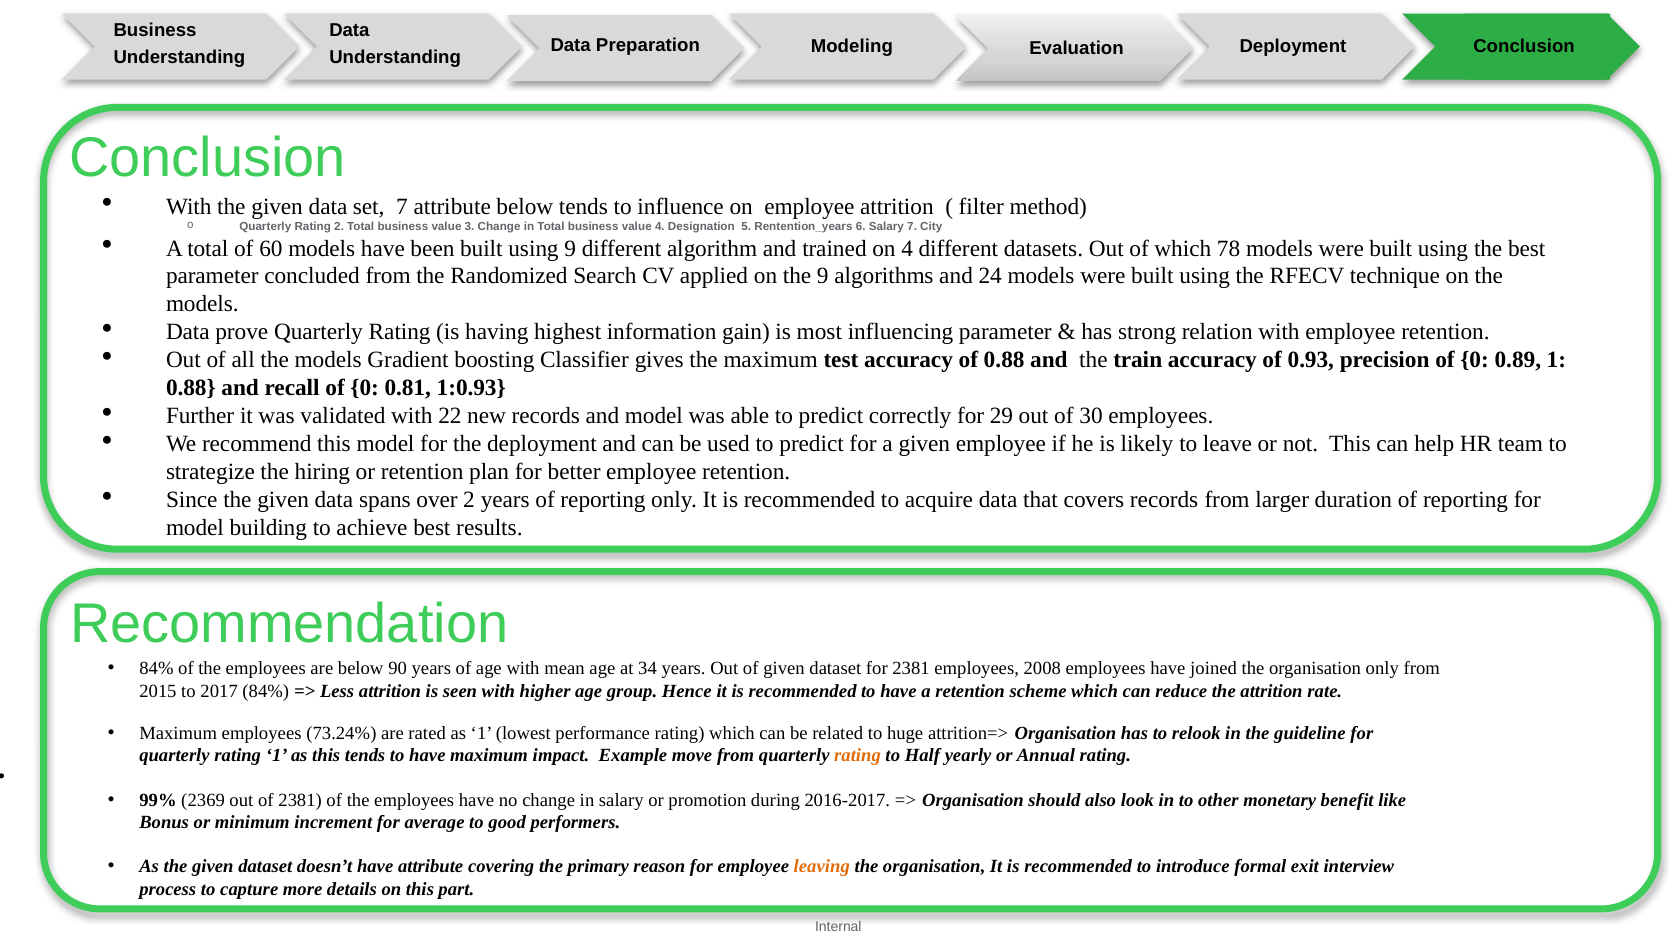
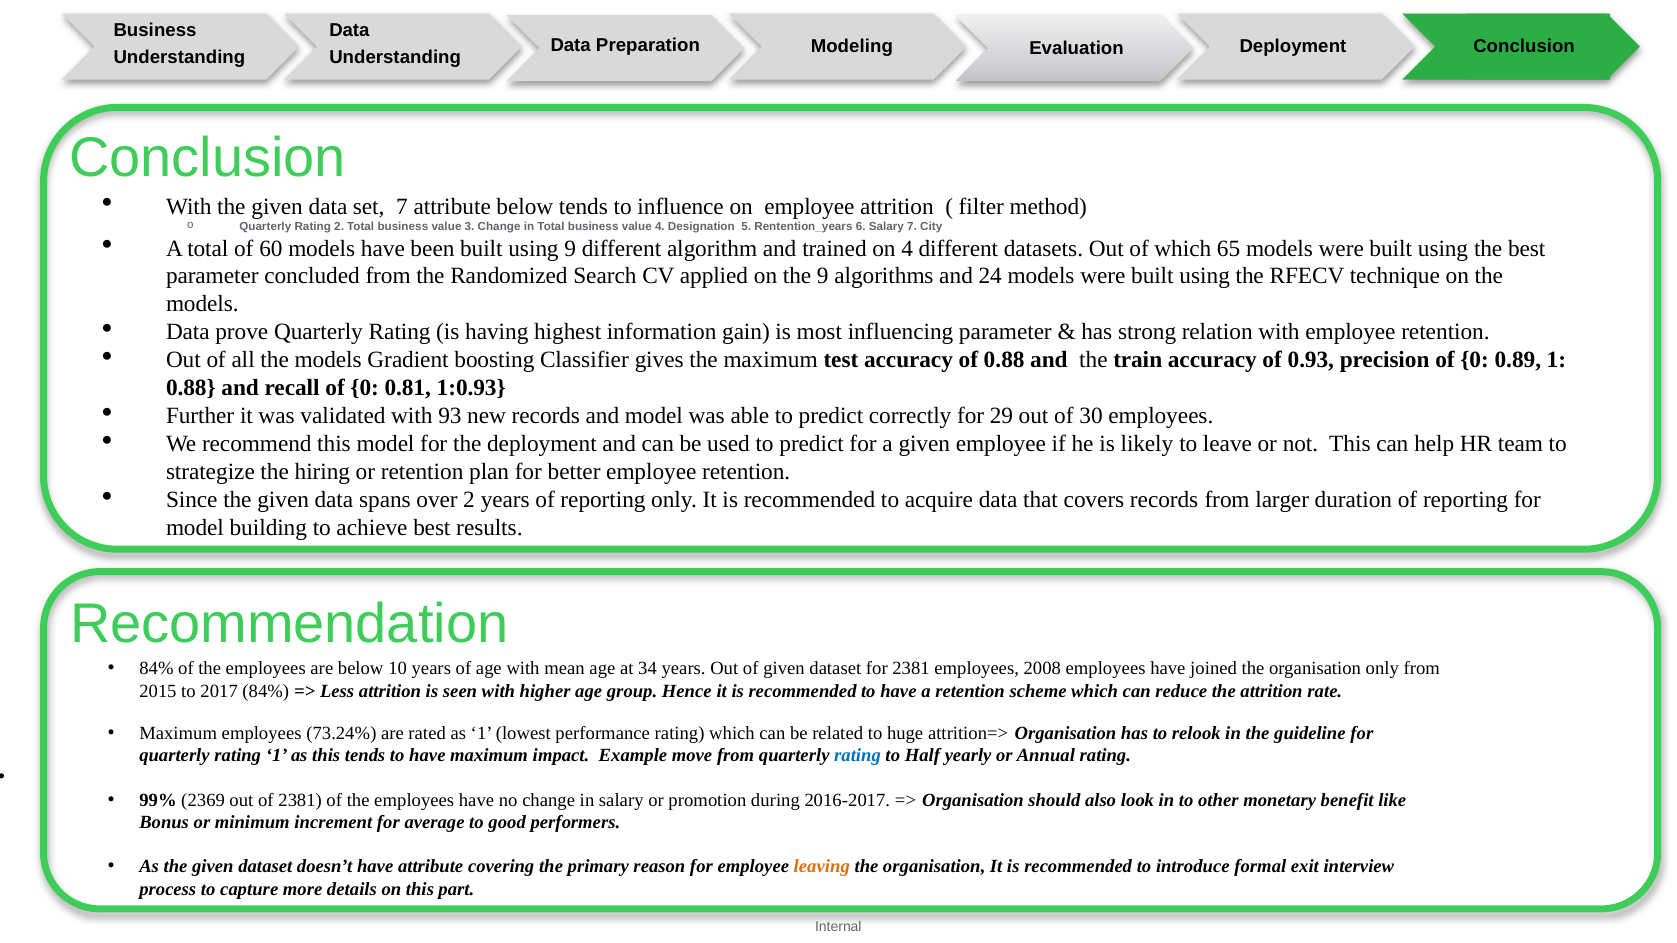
78: 78 -> 65 (1229, 248)
22: 22 -> 93 (450, 416)
90: 90 -> 10 (398, 669)
rating colour: orange -> blue (858, 756)
